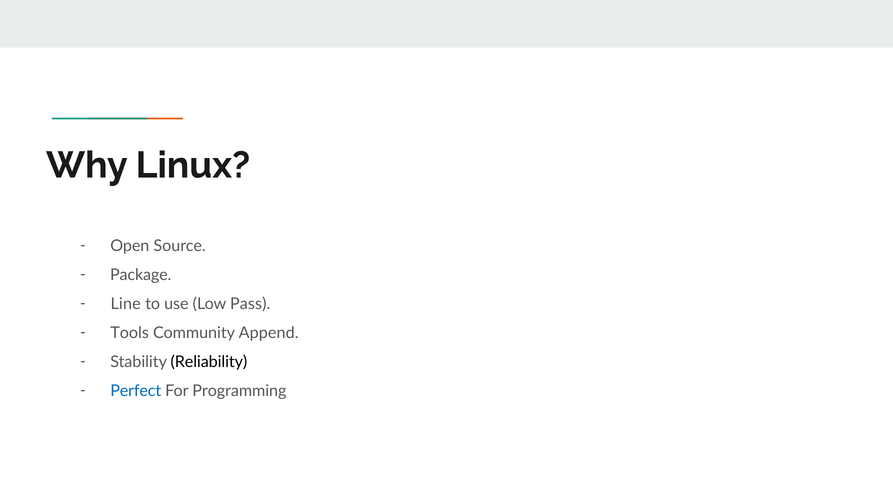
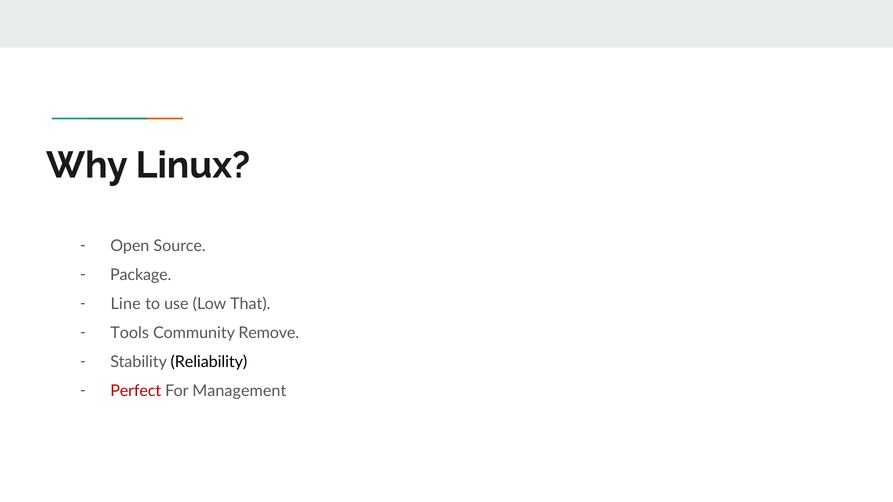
Pass: Pass -> That (250, 304)
Append: Append -> Remove (269, 333)
Perfect colour: blue -> red (136, 391)
Programming: Programming -> Management (239, 391)
